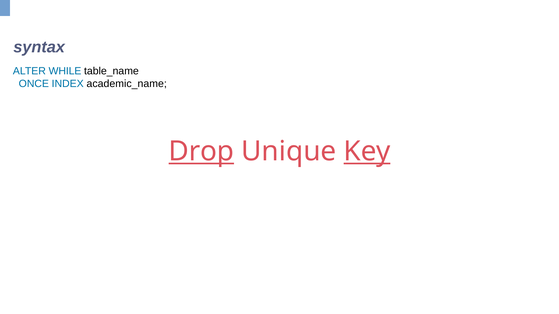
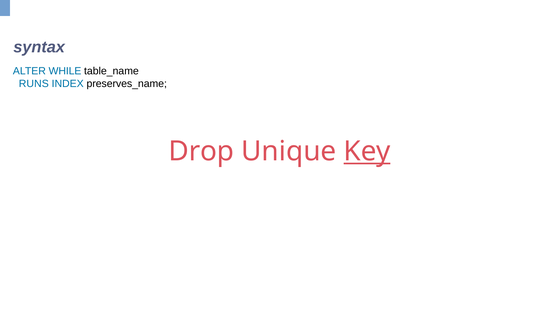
ONCE: ONCE -> RUNS (34, 84)
academic_name: academic_name -> preserves_name (127, 84)
Drop underline: present -> none (201, 152)
